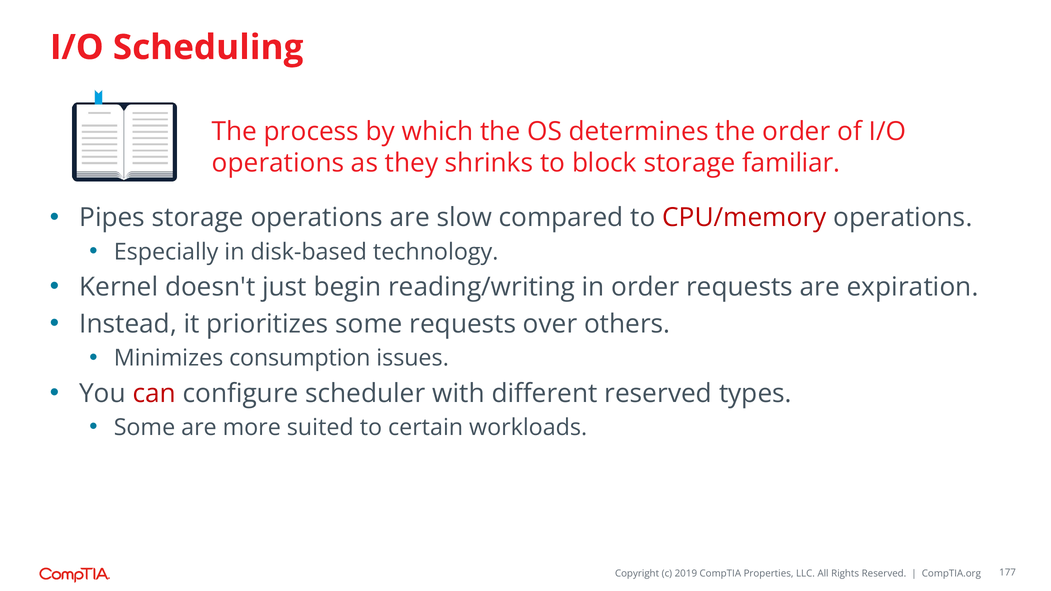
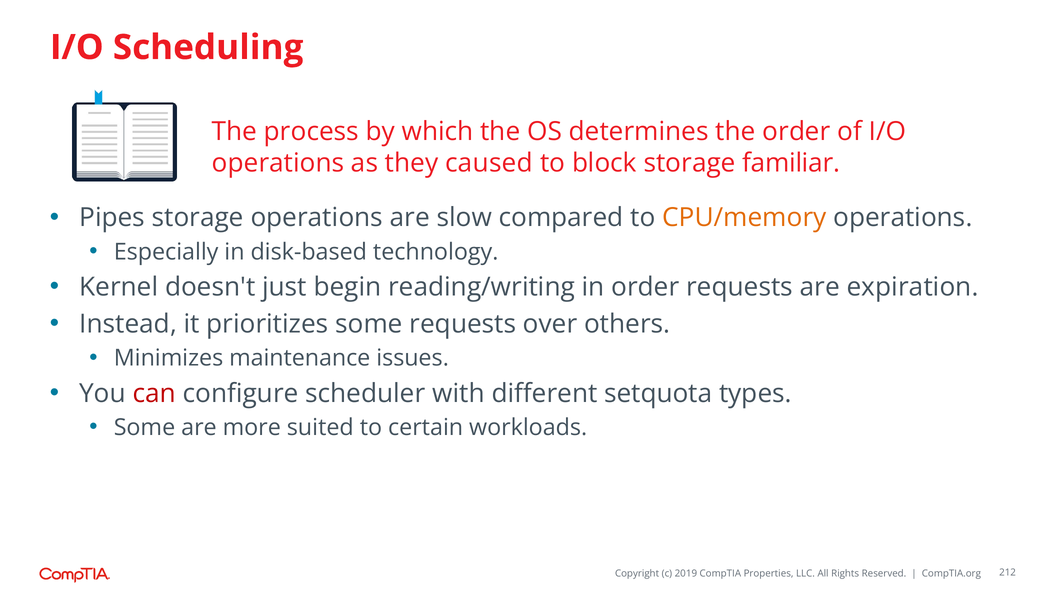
shrinks: shrinks -> caused (489, 163)
CPU/memory colour: red -> orange (744, 218)
consumption: consumption -> maintenance (300, 358)
different reserved: reserved -> setquota (658, 394)
177: 177 -> 212 (1008, 573)
